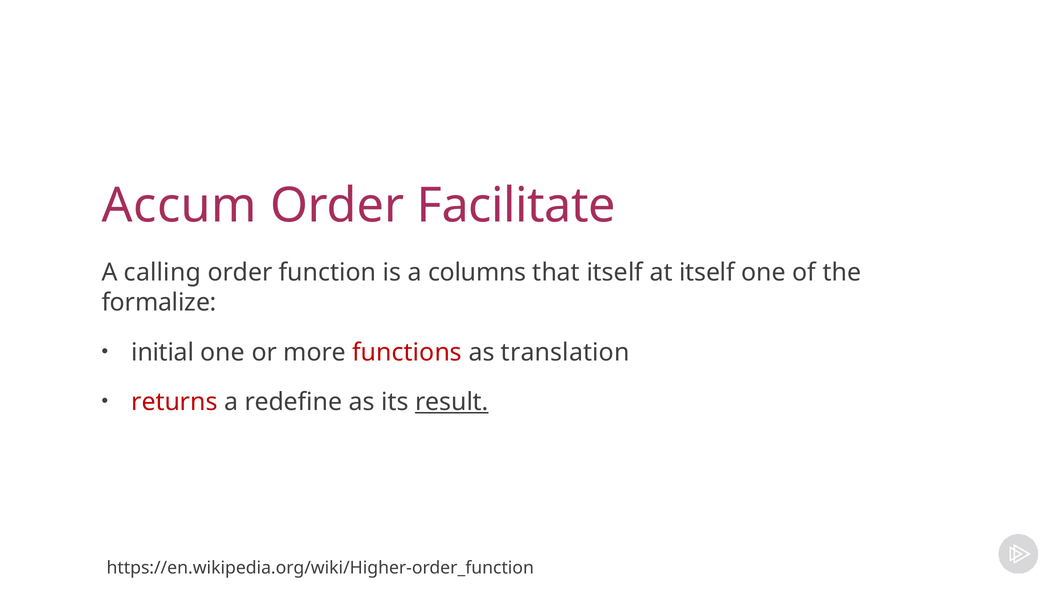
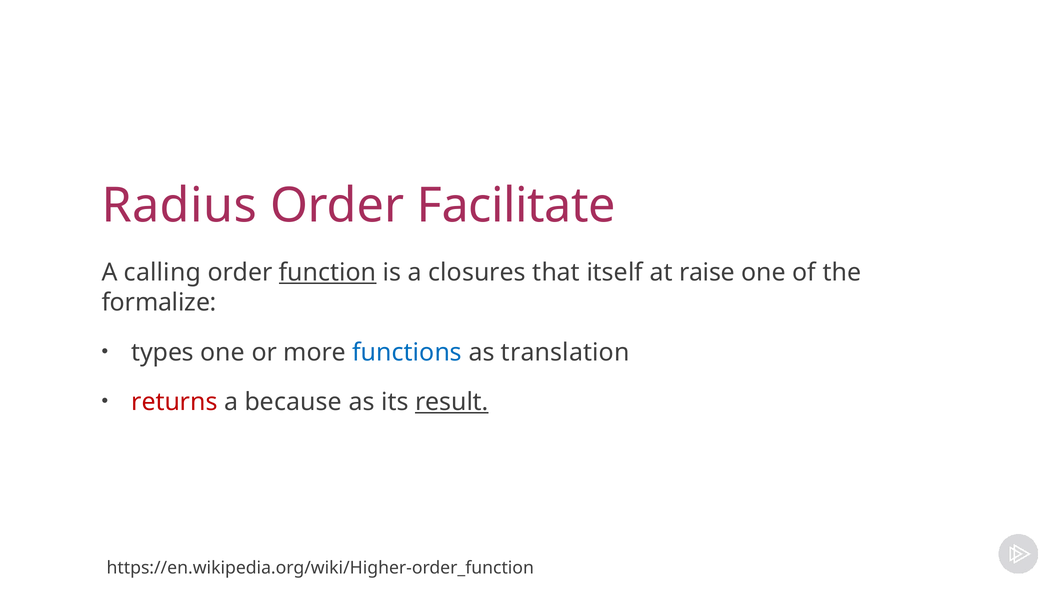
Accum: Accum -> Radius (179, 206)
function underline: none -> present (328, 273)
columns: columns -> closures (477, 273)
at itself: itself -> raise (707, 273)
initial: initial -> types (163, 352)
functions colour: red -> blue (407, 352)
redefine: redefine -> because (293, 402)
